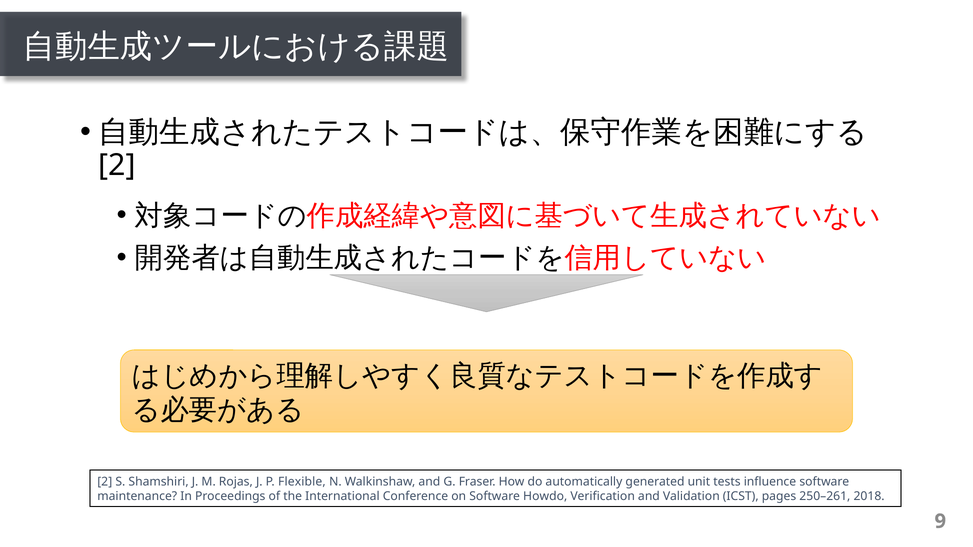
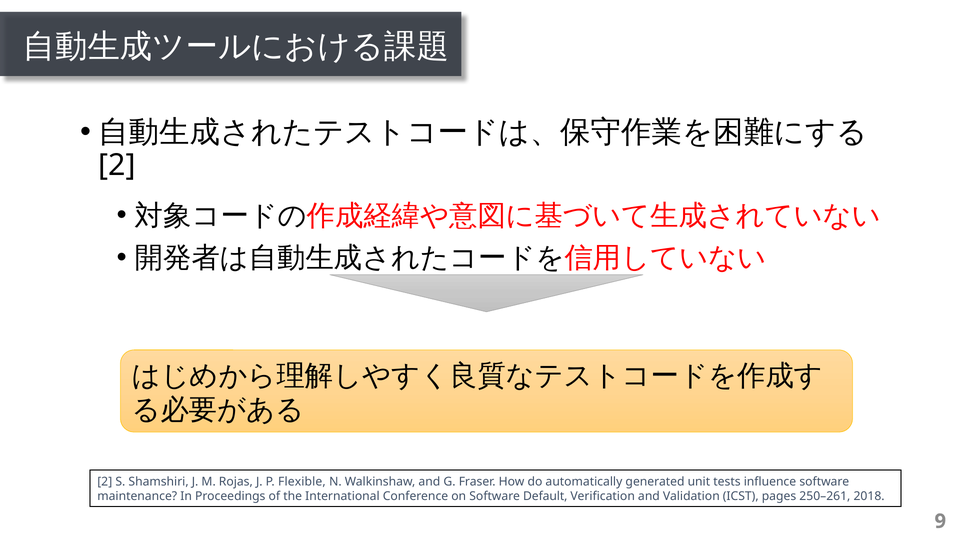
Howdo: Howdo -> Default (545, 497)
